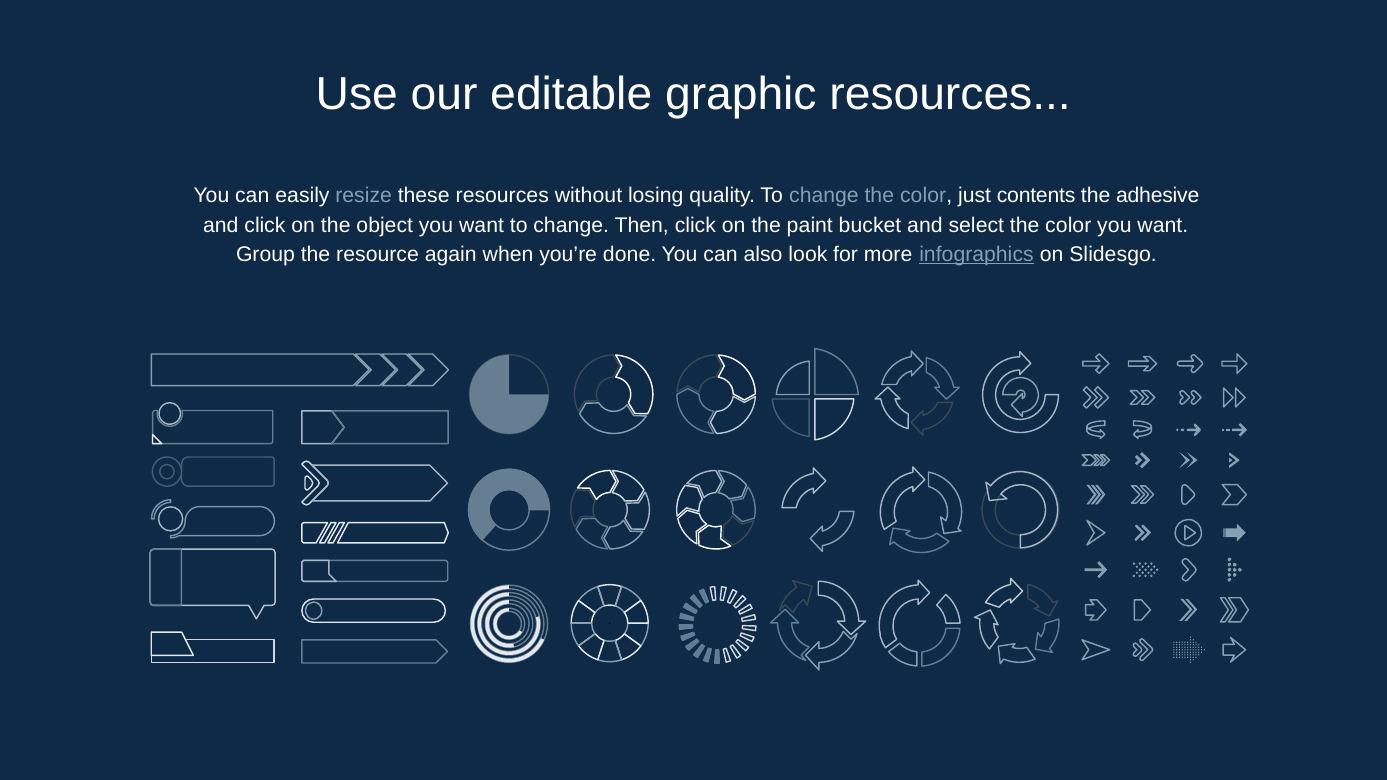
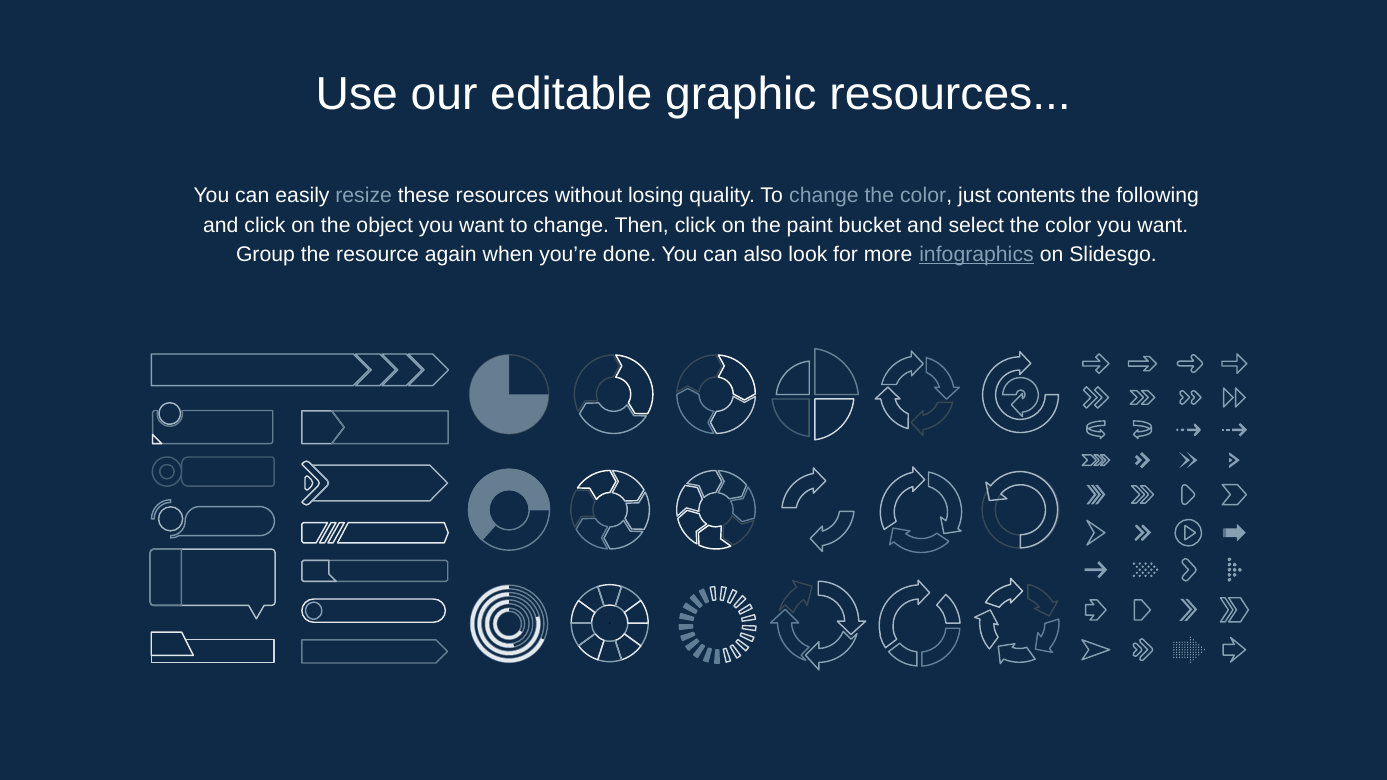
adhesive: adhesive -> following (1158, 196)
